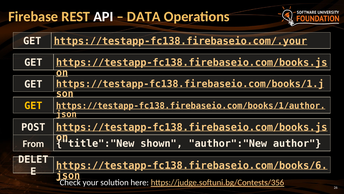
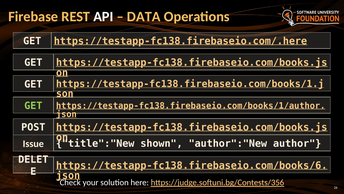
https://testapp-fc138.firebaseio.com/.your: https://testapp-fc138.firebaseio.com/.your -> https://testapp-fc138.firebaseio.com/.here (180, 41)
GET colour: yellow -> light green (33, 106)
From: From -> Issue (33, 143)
